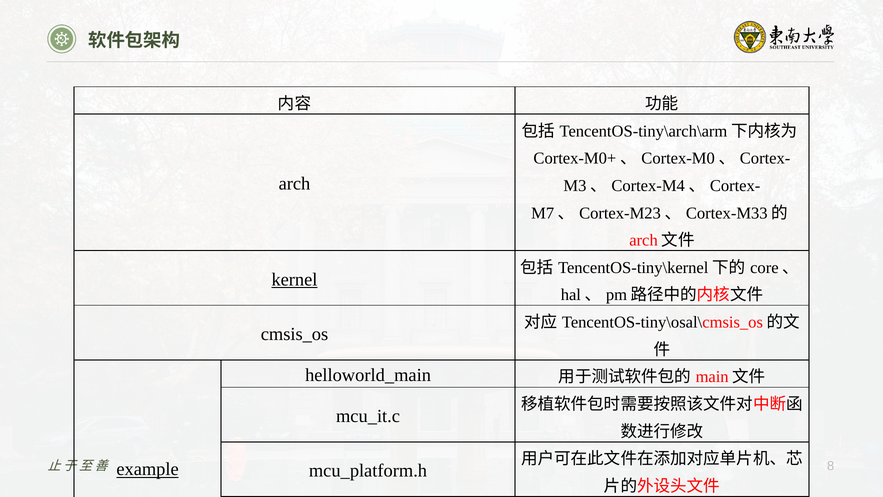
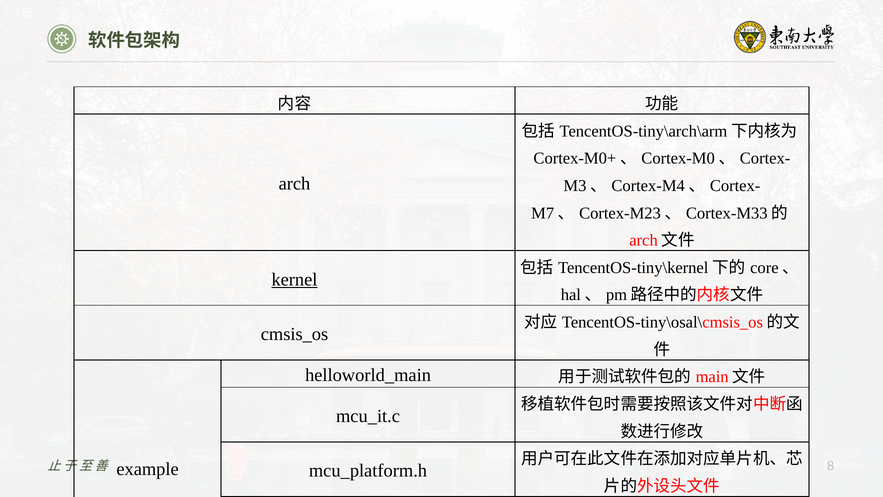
example underline: present -> none (148, 469)
